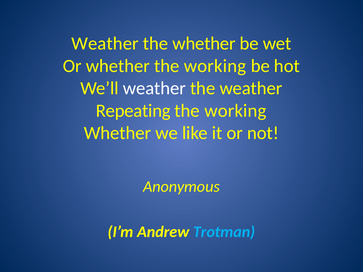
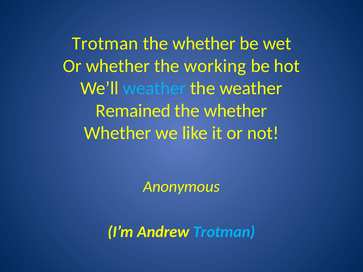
Weather: Weather -> Trotman (105, 44)
weather colour: white -> light blue (154, 88)
Repeating: Repeating -> Remained (133, 111)
working: working -> whether (236, 111)
